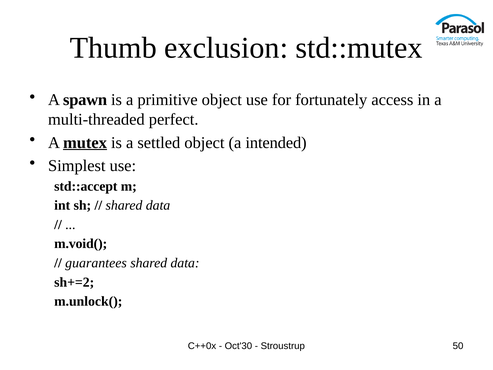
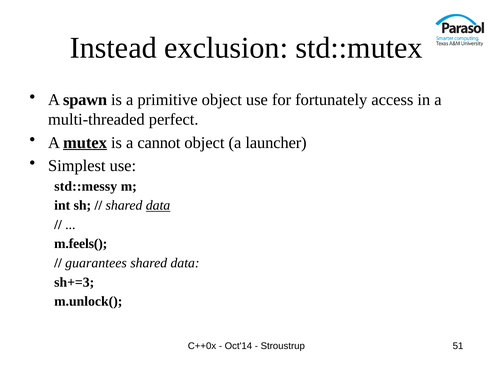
Thumb: Thumb -> Instead (113, 48)
settled: settled -> cannot (159, 142)
intended: intended -> launcher (276, 142)
std::accept: std::accept -> std::messy (86, 186)
data underline: none -> present (158, 205)
m.void(: m.void( -> m.feels( (81, 244)
sh+=2: sh+=2 -> sh+=3 (74, 282)
Oct'30: Oct'30 -> Oct'14 (238, 346)
50: 50 -> 51 (458, 346)
